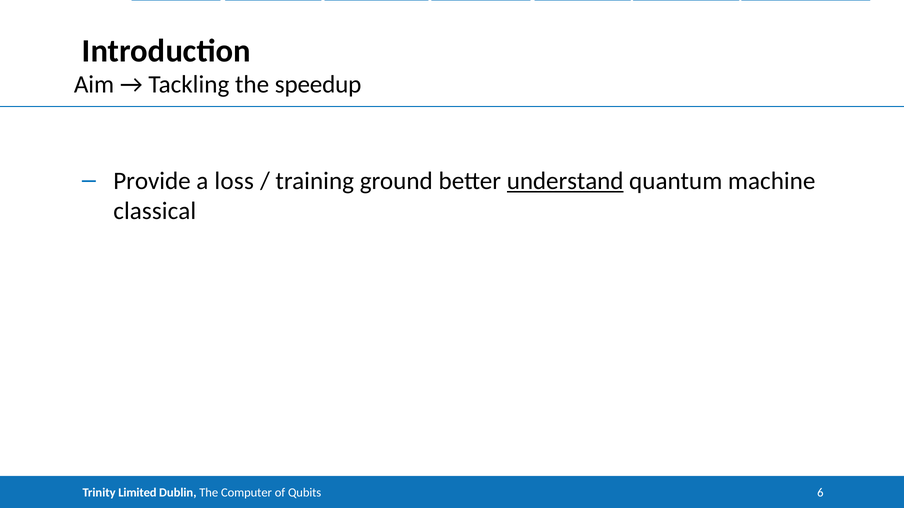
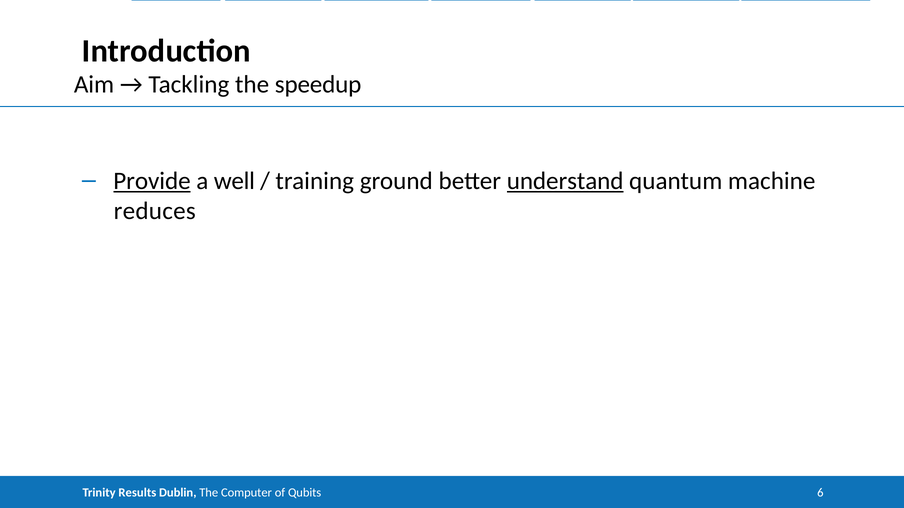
Provide underline: none -> present (152, 181)
loss: loss -> well (234, 181)
classical: classical -> reduces (155, 211)
Trinity Limited: Limited -> Results (137, 493)
